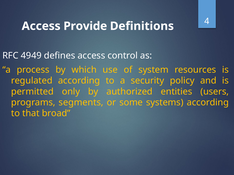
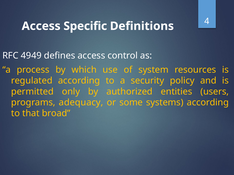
Provide: Provide -> Specific (85, 26)
segments: segments -> adequacy (81, 103)
